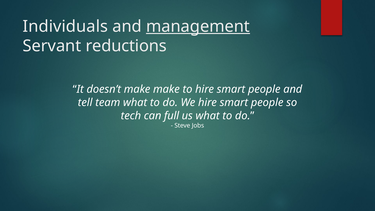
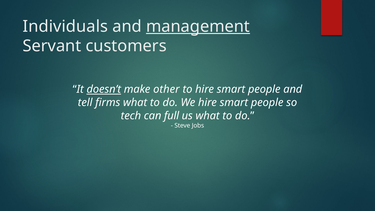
reductions: reductions -> customers (126, 46)
doesn’t underline: none -> present (104, 89)
make make: make -> other (166, 89)
team: team -> firms (108, 102)
